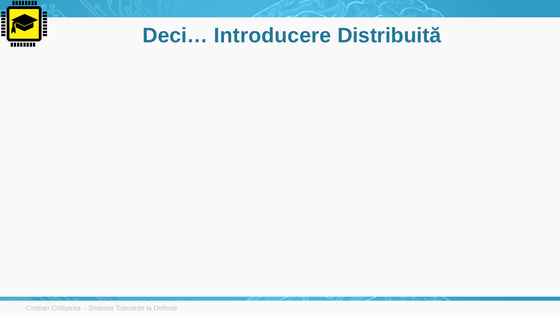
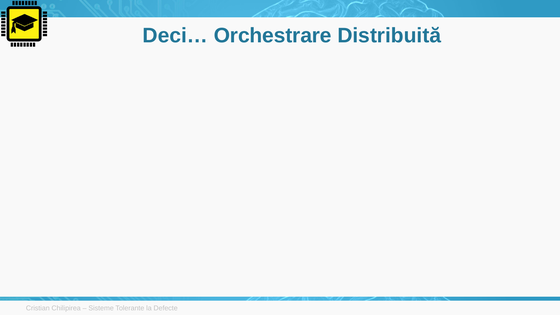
Introducere: Introducere -> Orchestrare (273, 36)
